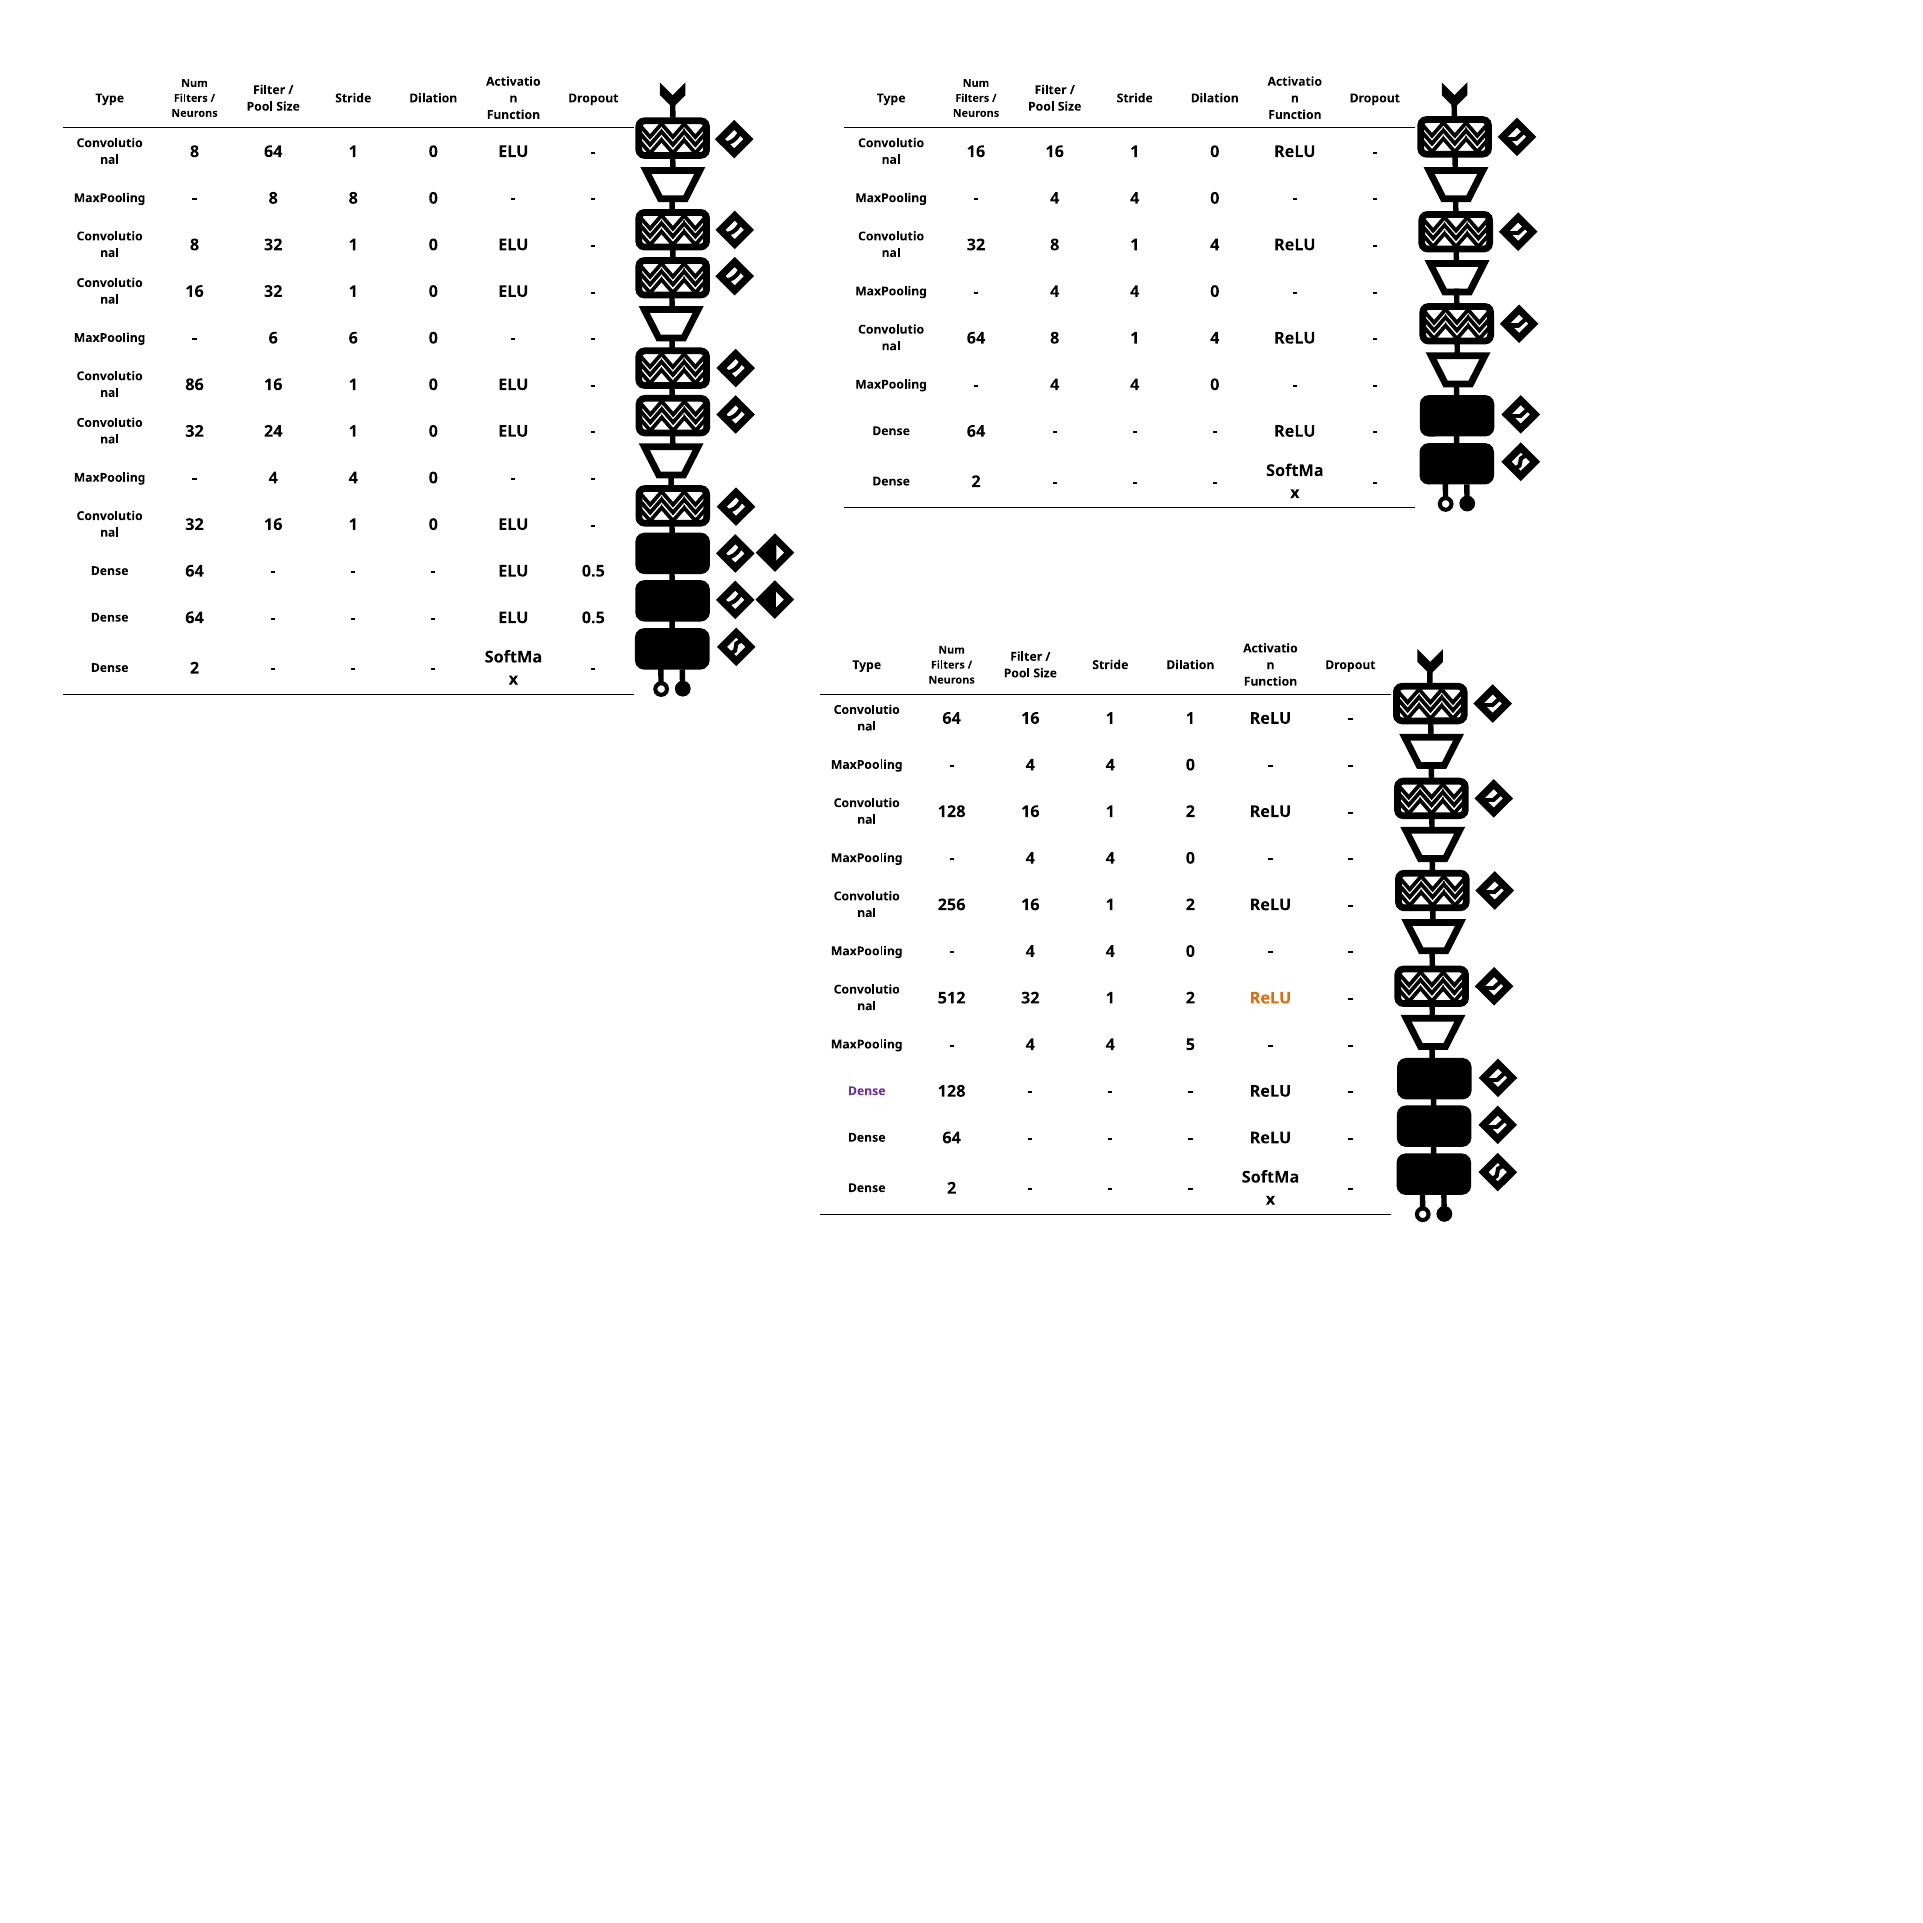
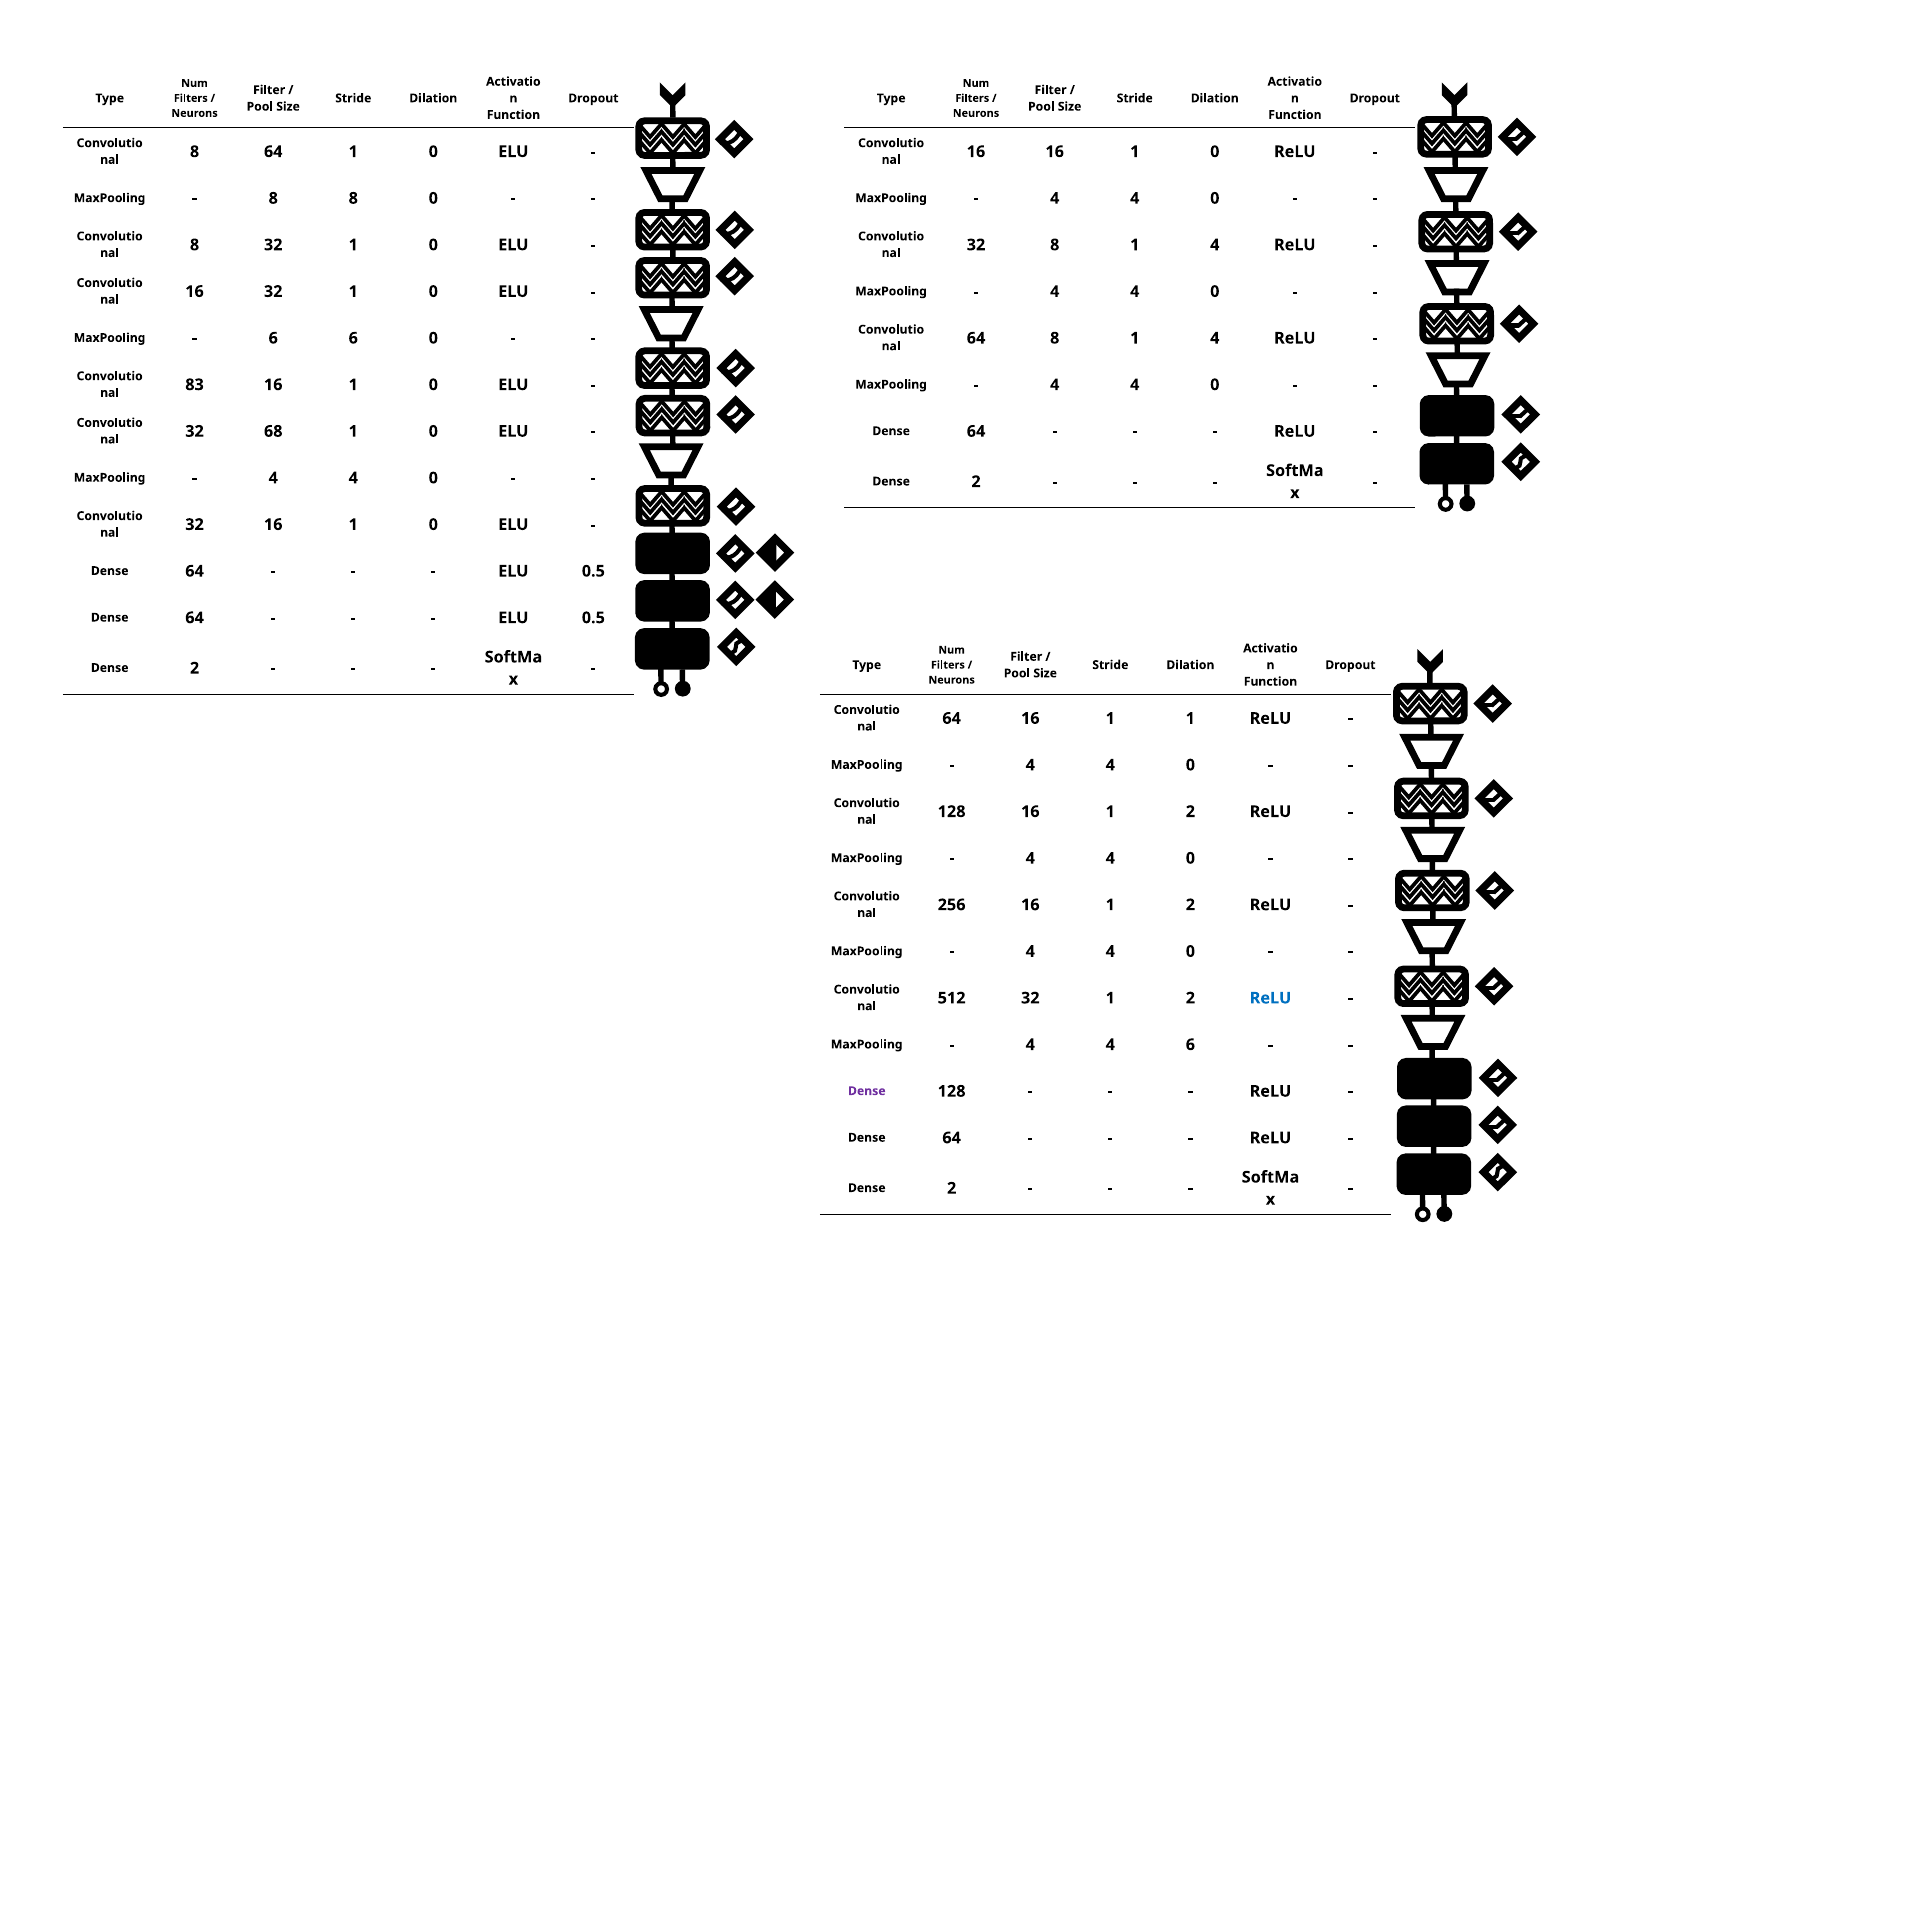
86: 86 -> 83 (195, 385)
24: 24 -> 68 (273, 431)
ReLU colour: orange -> blue (1270, 998)
4 5: 5 -> 6 (1190, 1045)
